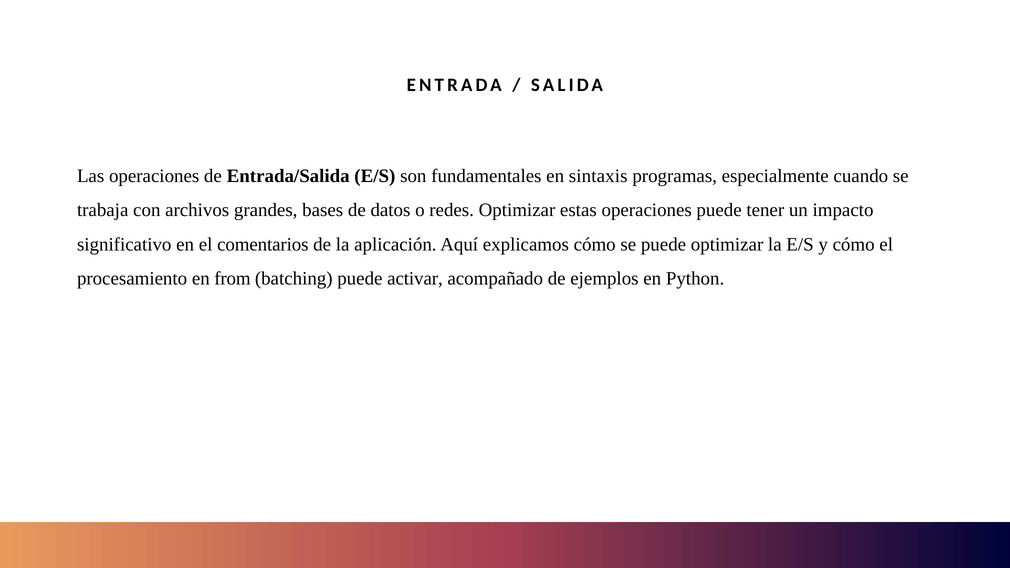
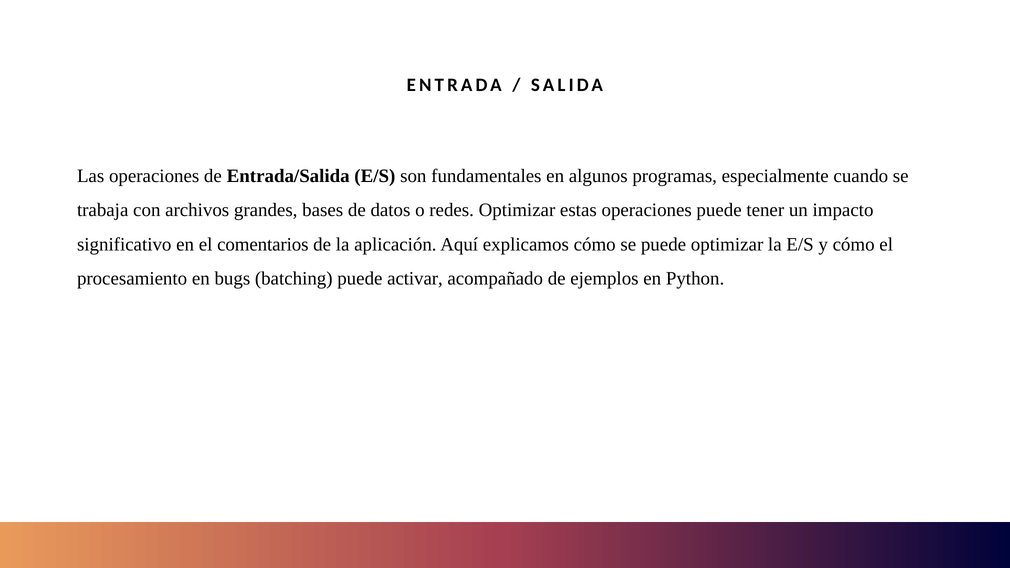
sintaxis: sintaxis -> algunos (598, 176)
from: from -> bugs (232, 278)
